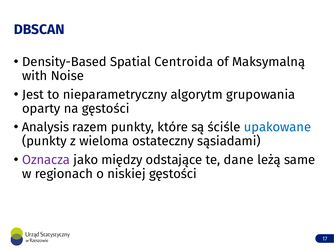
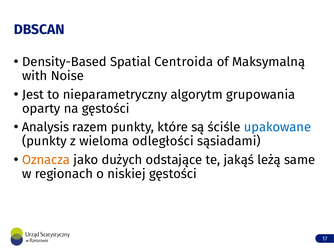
ostateczny: ostateczny -> odległości (163, 141)
Oznacza colour: purple -> orange (46, 160)
między: między -> dużych (122, 160)
dane: dane -> jakąś (239, 160)
